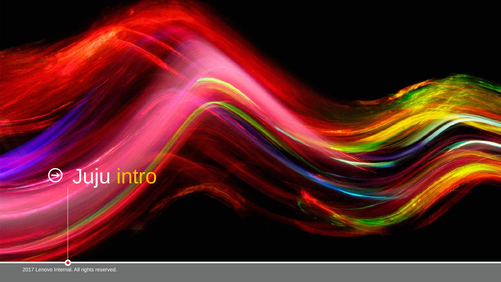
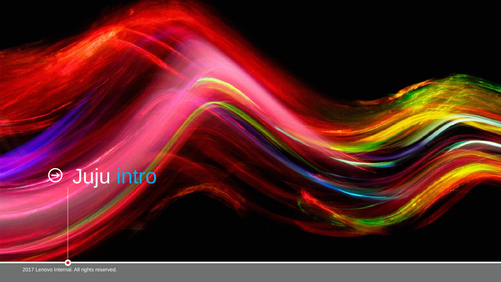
intro colour: yellow -> light blue (137, 176)
